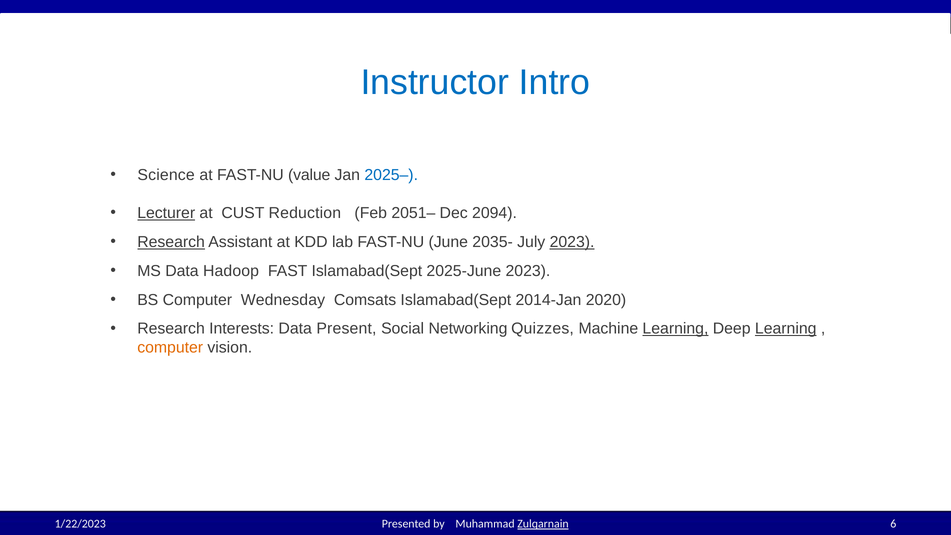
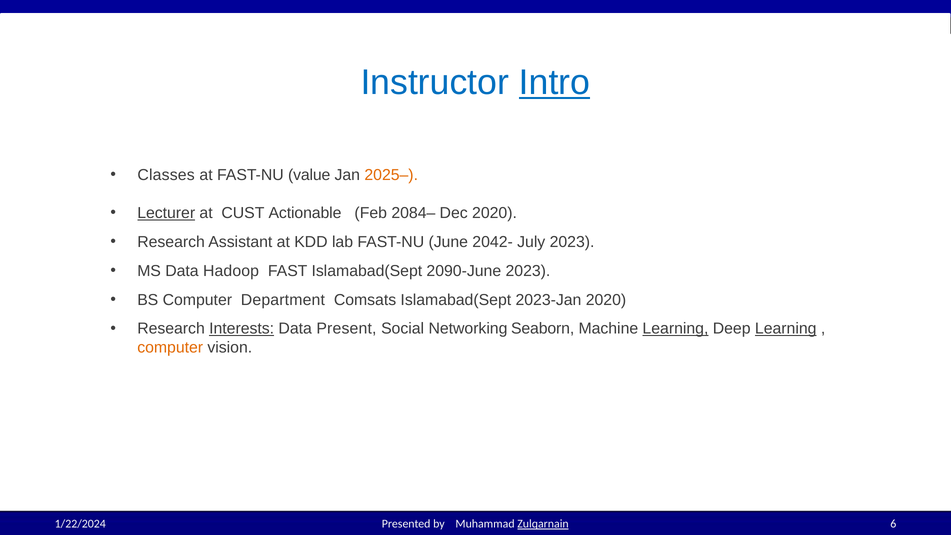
Intro underline: none -> present (554, 83)
Science: Science -> Classes (166, 175)
2025– colour: blue -> orange (391, 175)
Reduction: Reduction -> Actionable (305, 213)
2051–: 2051– -> 2084– (413, 213)
Dec 2094: 2094 -> 2020 (495, 213)
Research underline: present -> none (171, 242)
2035-: 2035- -> 2042- (493, 242)
2023 underline: present -> none (572, 242)
2025-June: 2025-June -> 2090-June (464, 271)
Wednesday: Wednesday -> Department (283, 300)
2014-Jan: 2014-Jan -> 2023-Jan (548, 300)
Interests underline: none -> present (242, 329)
Quizzes: Quizzes -> Seaborn (543, 329)
1/22/2023: 1/22/2023 -> 1/22/2024 (80, 524)
